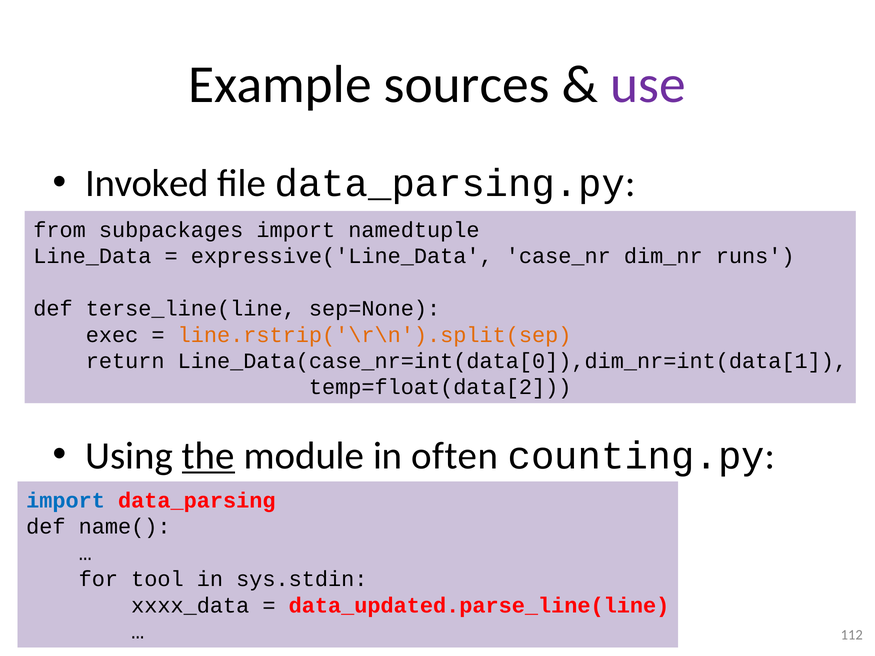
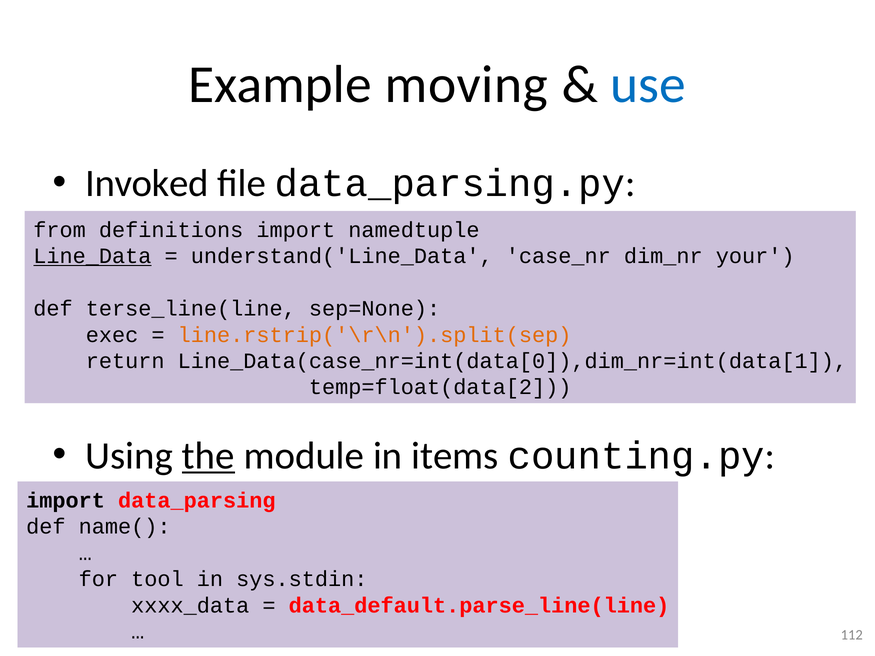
sources: sources -> moving (466, 85)
use colour: purple -> blue (648, 85)
subpackages: subpackages -> definitions (171, 230)
Line_Data underline: none -> present (92, 256)
expressive('Line_Data: expressive('Line_Data -> understand('Line_Data (342, 256)
runs: runs -> your (755, 256)
often: often -> items (455, 456)
import colour: blue -> black (66, 501)
data_updated.parse_line(line: data_updated.parse_line(line -> data_default.parse_line(line (479, 606)
